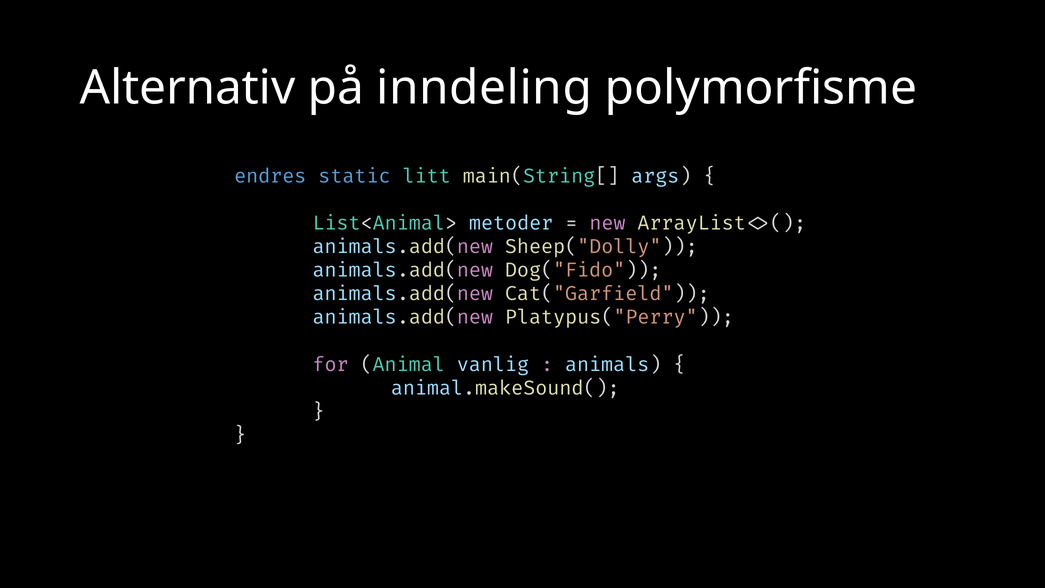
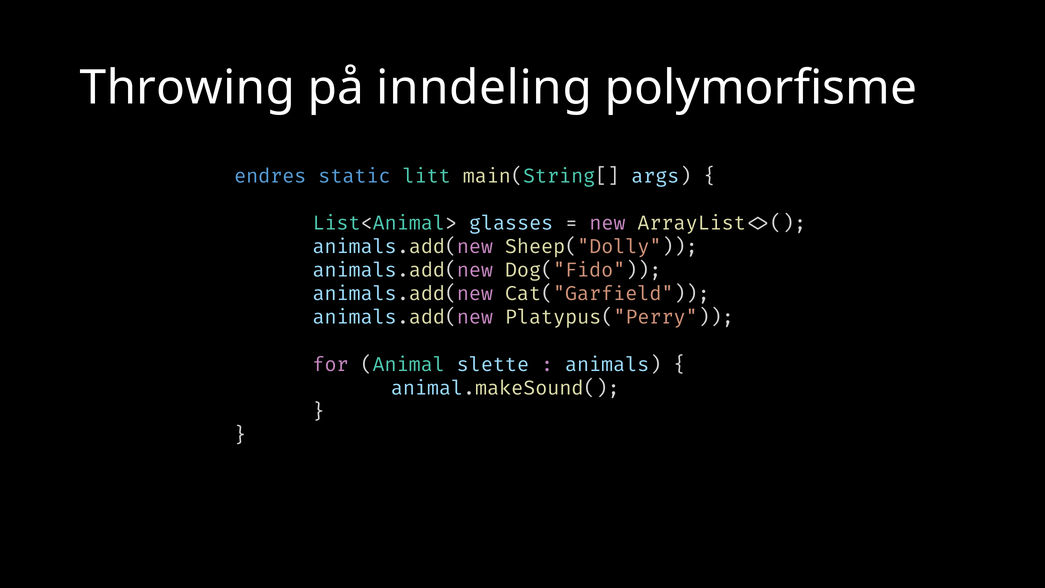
Alternativ: Alternativ -> Throwing (187, 88)
metoder: metoder -> glasses (511, 223)
vanlig: vanlig -> slette (493, 364)
